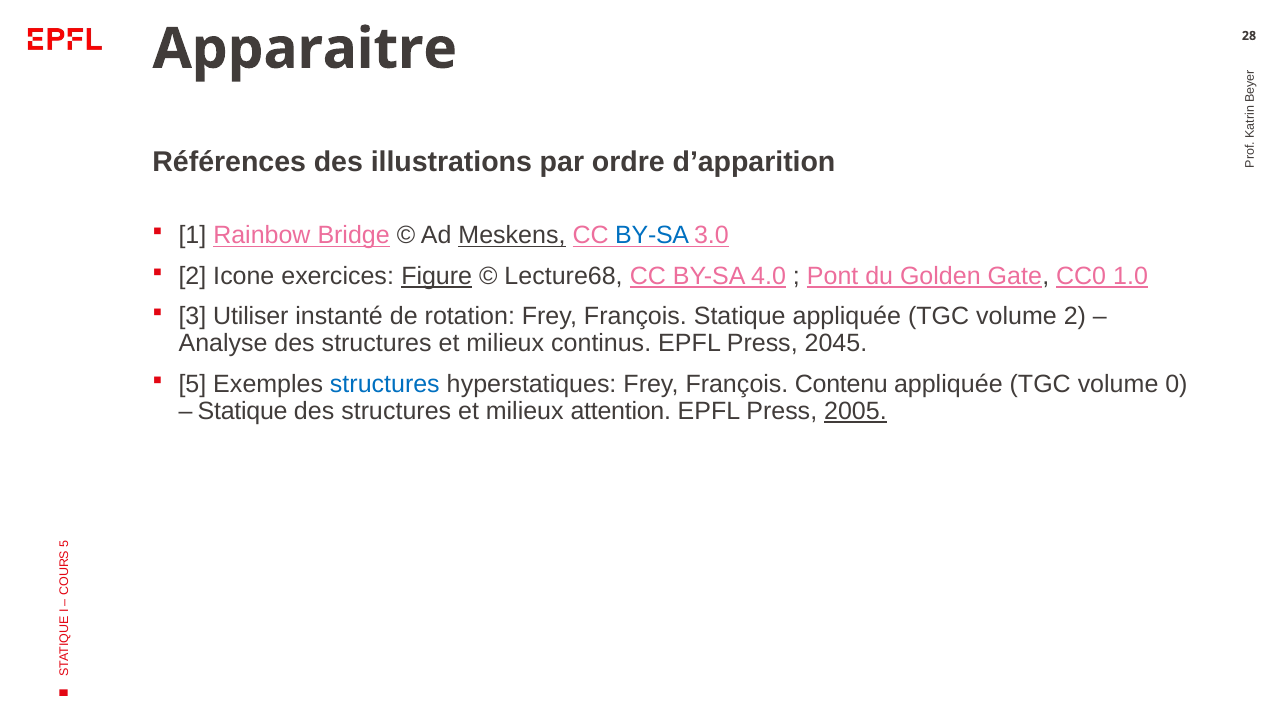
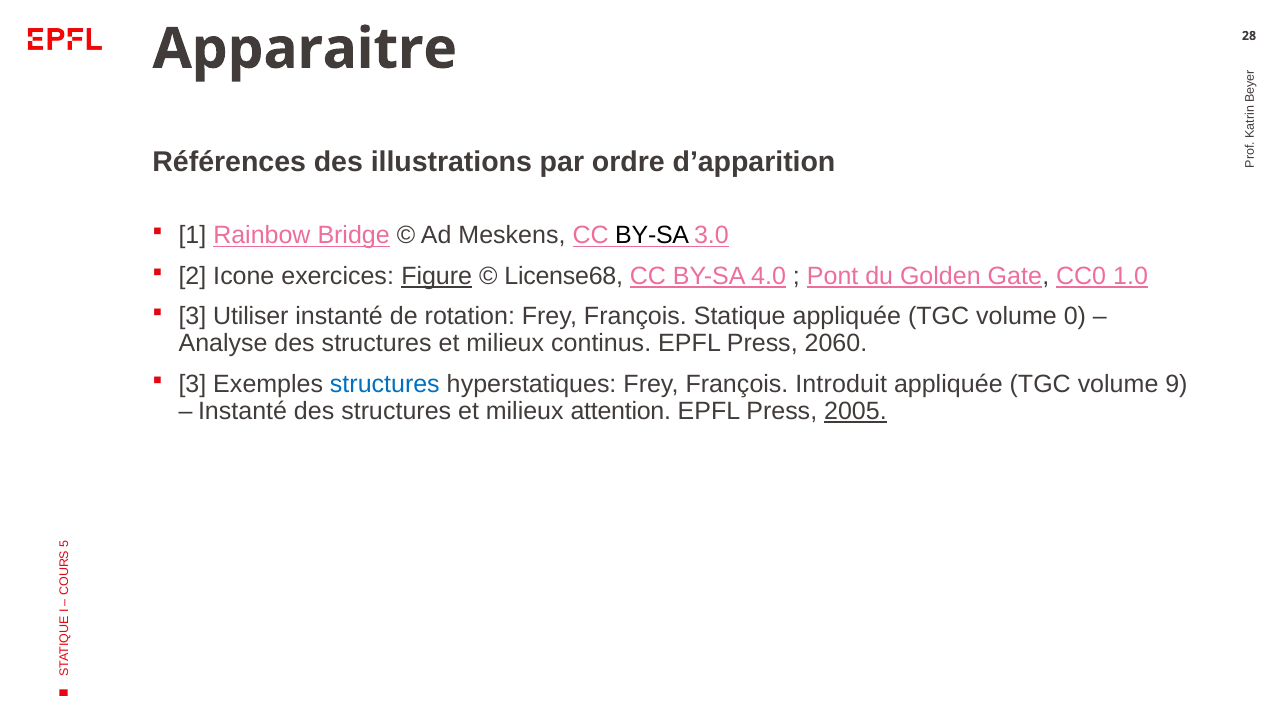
Meskens underline: present -> none (512, 235)
BY-SA colour: blue -> black (652, 235)
Lecture68: Lecture68 -> License68 (564, 276)
volume 2: 2 -> 0 (1075, 316)
2045: 2045 -> 2060 (836, 344)
5: 5 -> 3 (192, 384)
Contenu: Contenu -> Introduit (841, 384)
0: 0 -> 9 (1176, 384)
Statique: Statique -> Instanté (243, 411)
